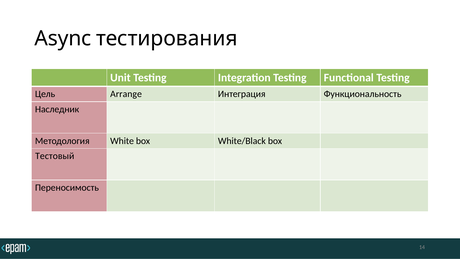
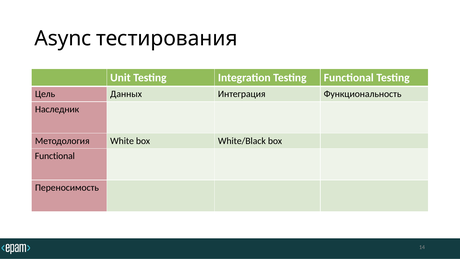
Arrange: Arrange -> Данных (126, 94)
Тестовый: Тестовый -> Functional (55, 156)
